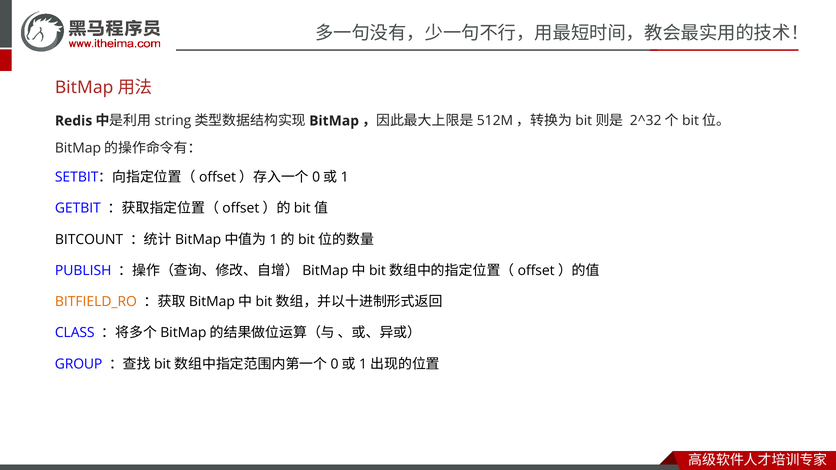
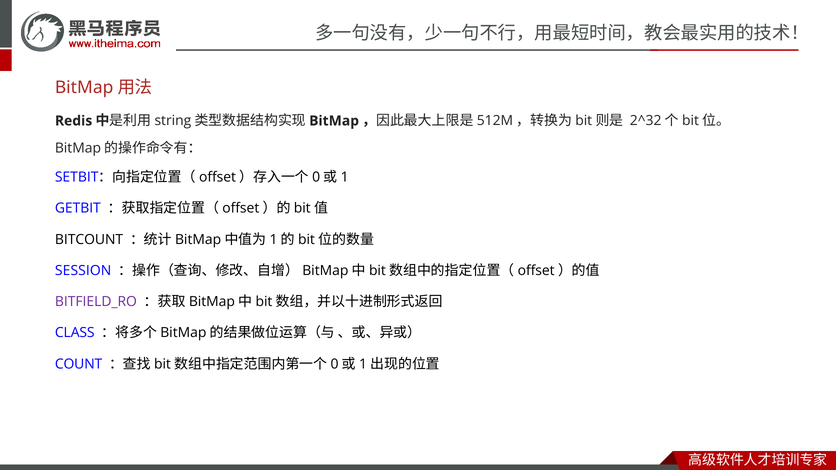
PUBLISH: PUBLISH -> SESSION (83, 271)
BITFIELD_RO colour: orange -> purple (96, 302)
GROUP: GROUP -> COUNT (79, 364)
